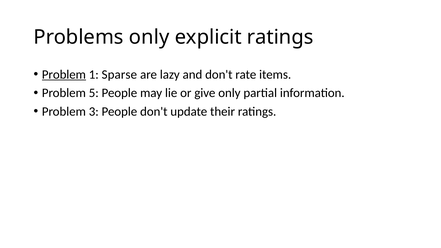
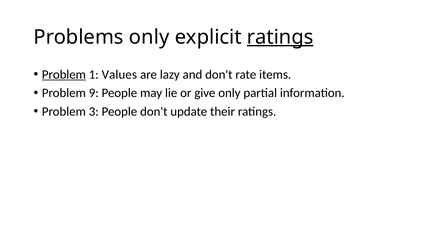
ratings underline: none -> present (280, 37)
Sparse: Sparse -> Values (119, 75)
5: 5 -> 9 (94, 93)
